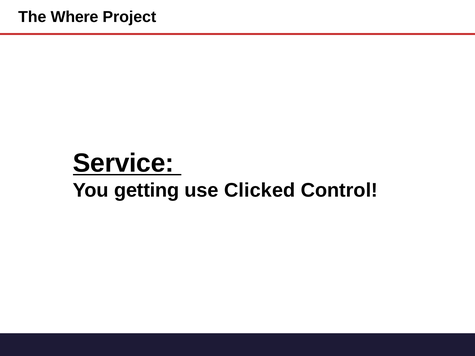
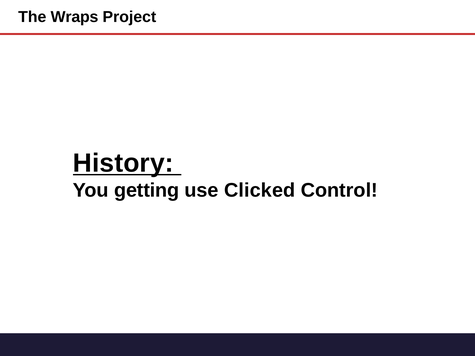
Where: Where -> Wraps (75, 17)
Service: Service -> History (123, 163)
